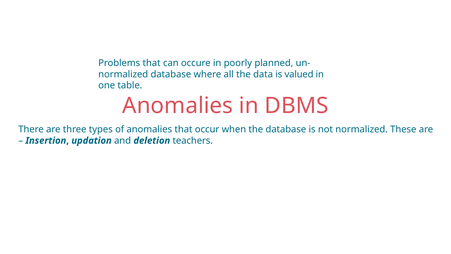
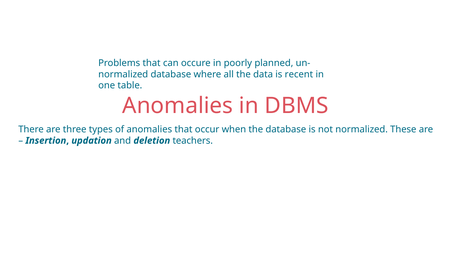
valued: valued -> recent (299, 74)
